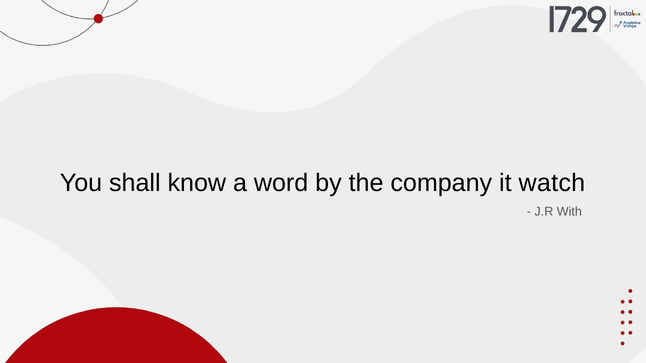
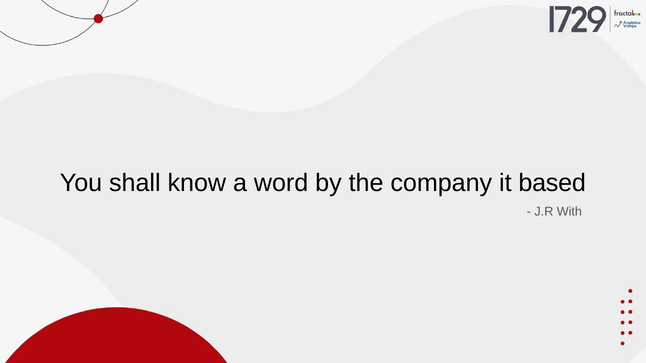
watch: watch -> based (552, 183)
